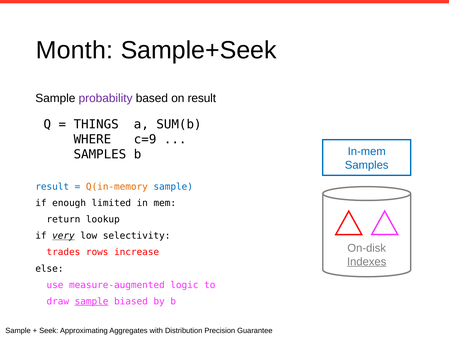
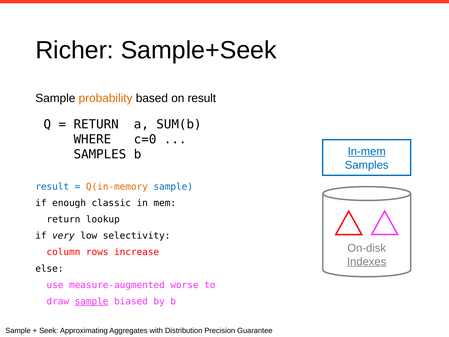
Month: Month -> Richer (75, 50)
probability colour: purple -> orange (106, 98)
THINGS: THINGS -> RETURN (96, 124)
c=9: c=9 -> c=0 (145, 139)
In-mem underline: none -> present (367, 151)
limited: limited -> classic (111, 203)
very underline: present -> none (63, 236)
trades: trades -> column (63, 252)
logic: logic -> worse (184, 285)
